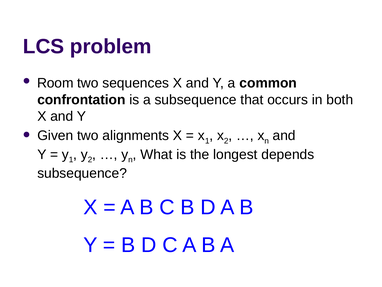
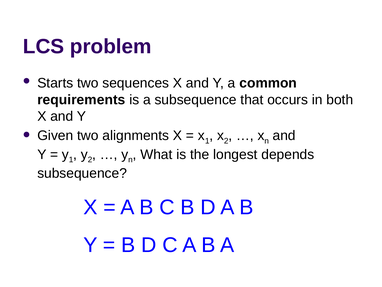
Room: Room -> Starts (55, 83)
confrontation: confrontation -> requirements (81, 100)
